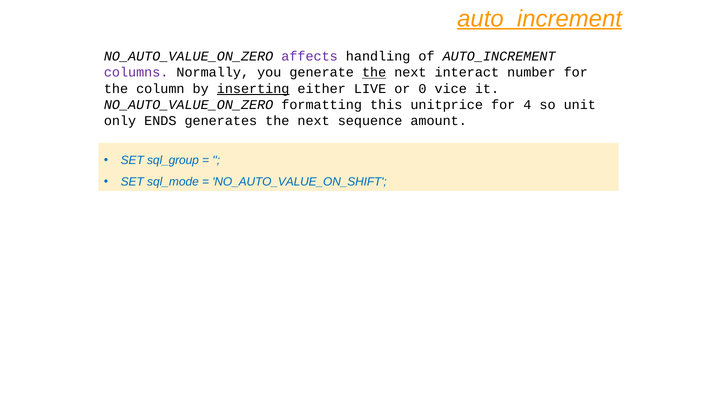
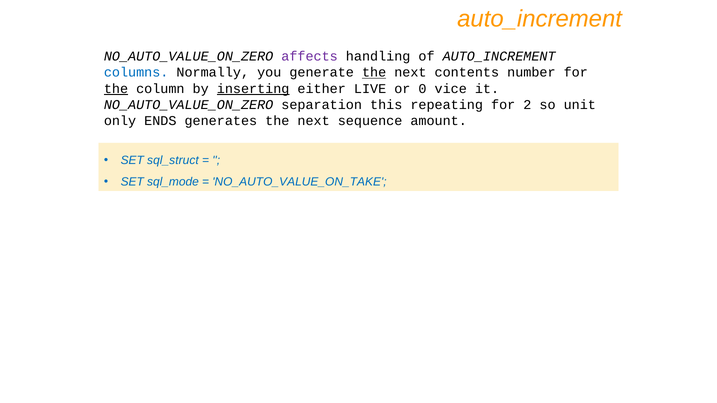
auto_increment underline: present -> none (540, 19)
columns colour: purple -> blue (136, 73)
interact: interact -> contents (467, 73)
the underline: none -> present (116, 89)
formatting: formatting -> separation (322, 105)
unitprice: unitprice -> repeating (447, 105)
4: 4 -> 2 (527, 105)
sql_group: sql_group -> sql_struct (173, 161)
NO_AUTO_VALUE_ON_SHIFT: NO_AUTO_VALUE_ON_SHIFT -> NO_AUTO_VALUE_ON_TAKE (299, 182)
